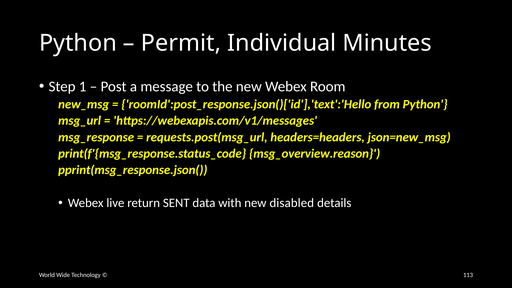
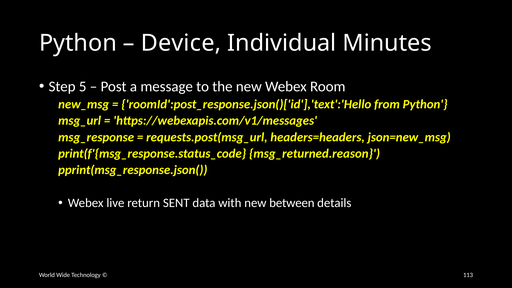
Permit: Permit -> Device (181, 43)
1: 1 -> 5 (83, 87)
msg_overview.reason: msg_overview.reason -> msg_returned.reason (315, 154)
disabled: disabled -> between (292, 203)
